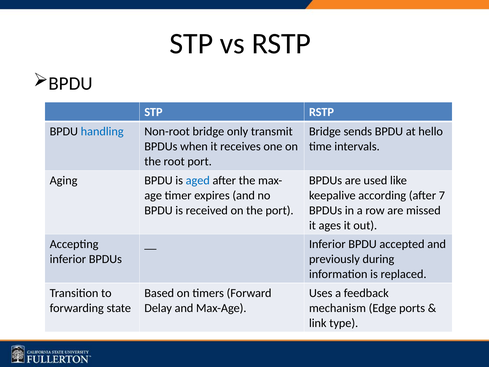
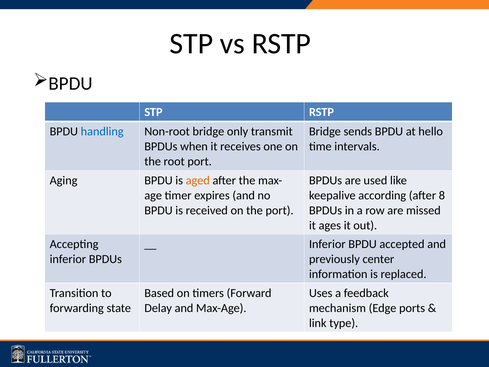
aged colour: blue -> orange (198, 180)
7: 7 -> 8 (442, 195)
during: during -> center (378, 259)
